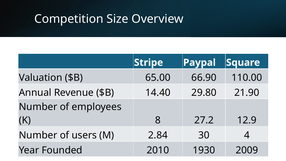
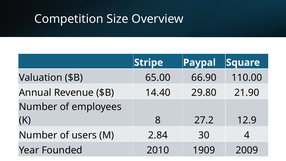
1930: 1930 -> 1909 (204, 150)
